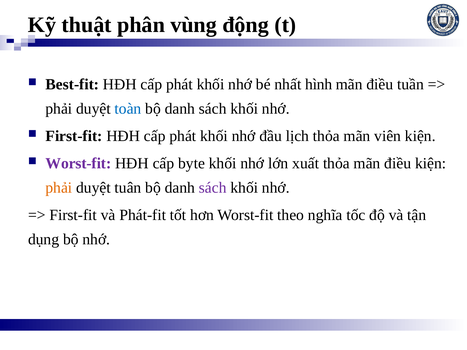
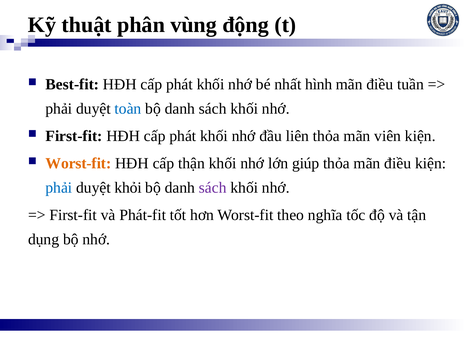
lịch: lịch -> liên (297, 136)
Worst-fit colour: purple -> orange (78, 164)
byte: byte -> thận (192, 164)
xuất: xuất -> giúp (306, 164)
phải colour: orange -> blue (59, 188)
tuân: tuân -> khỏi (128, 188)
